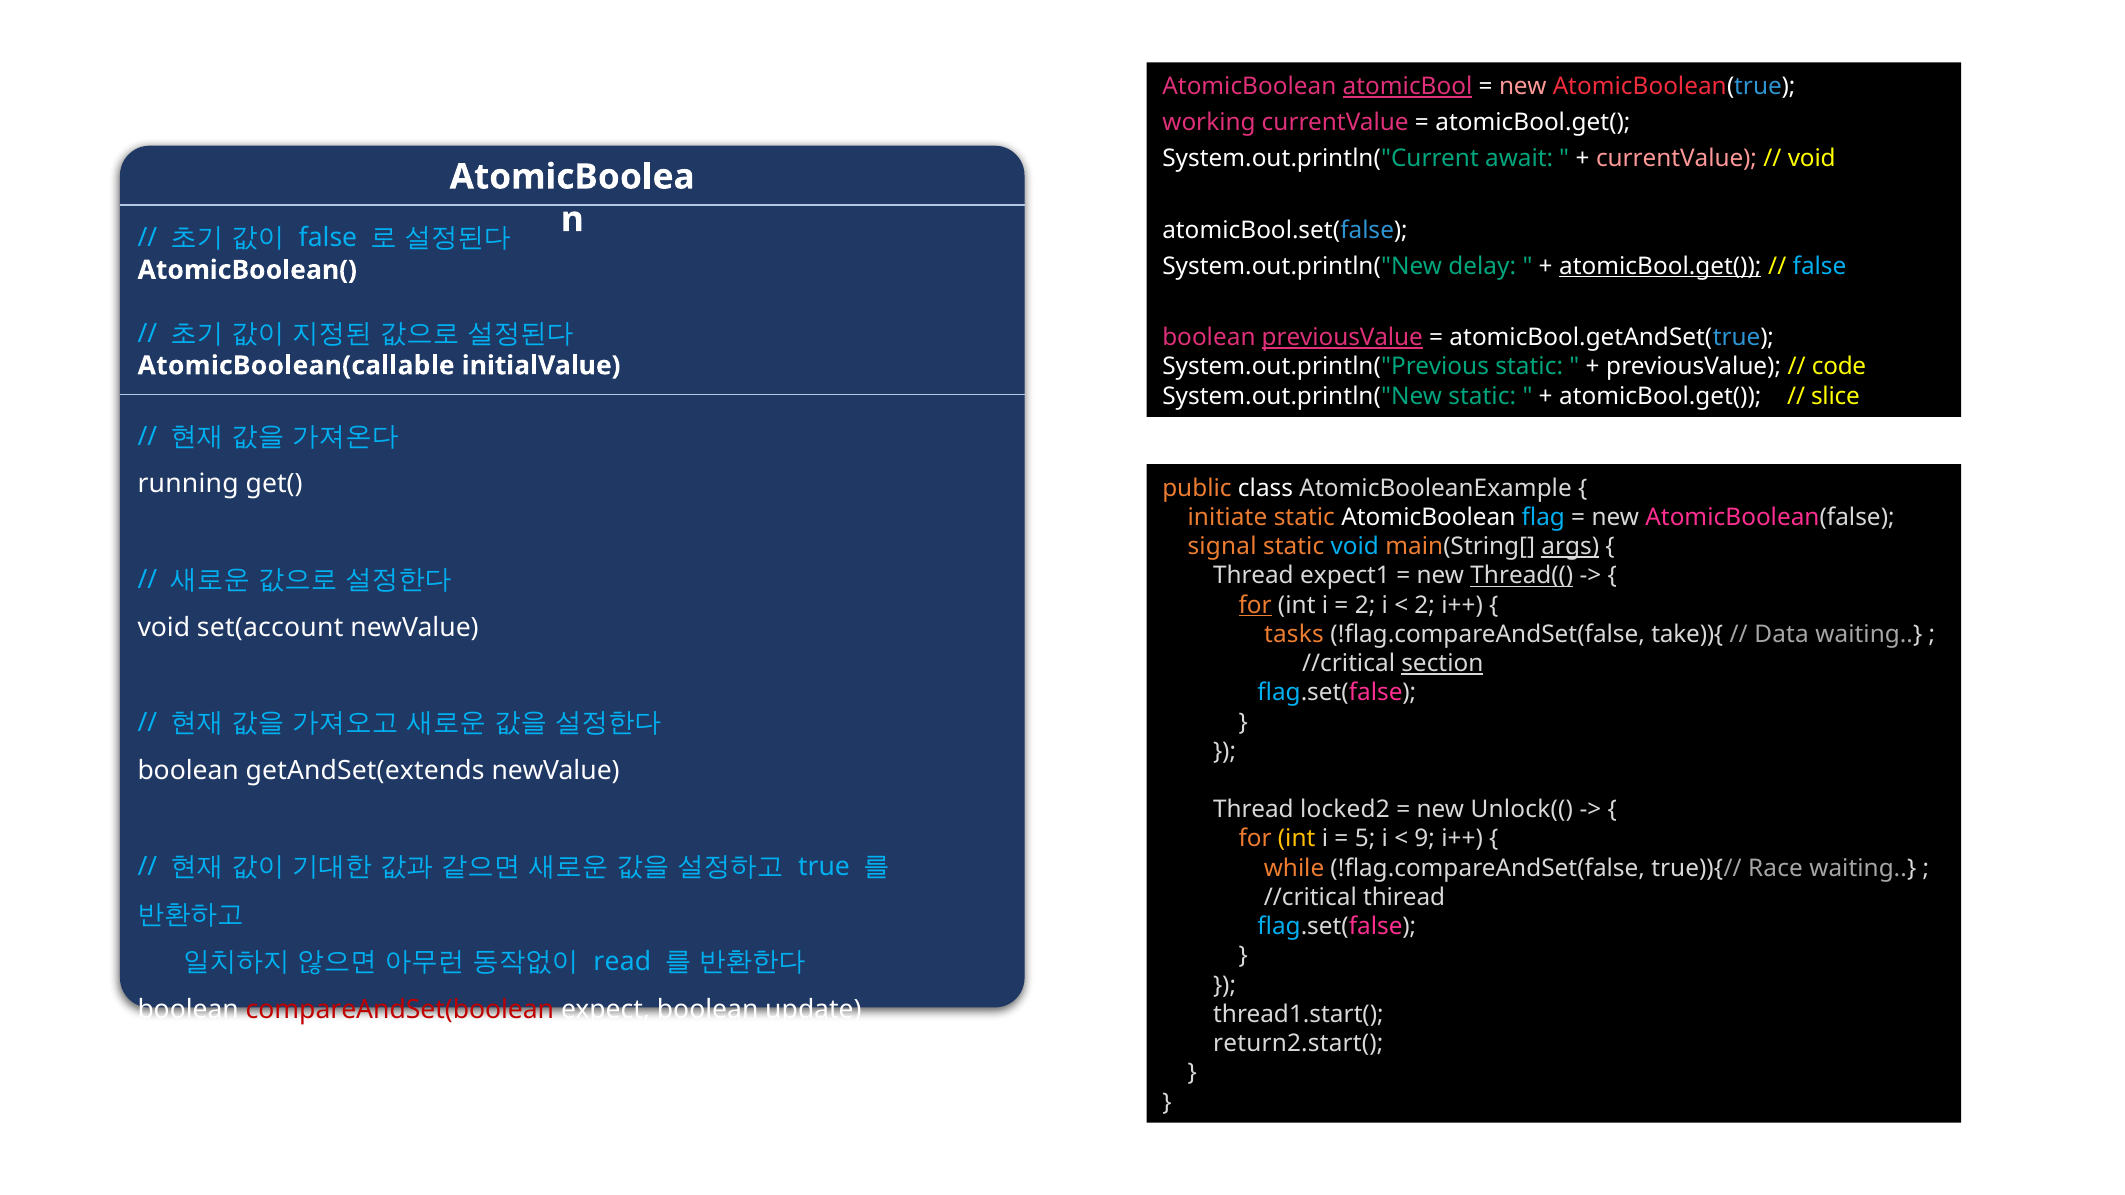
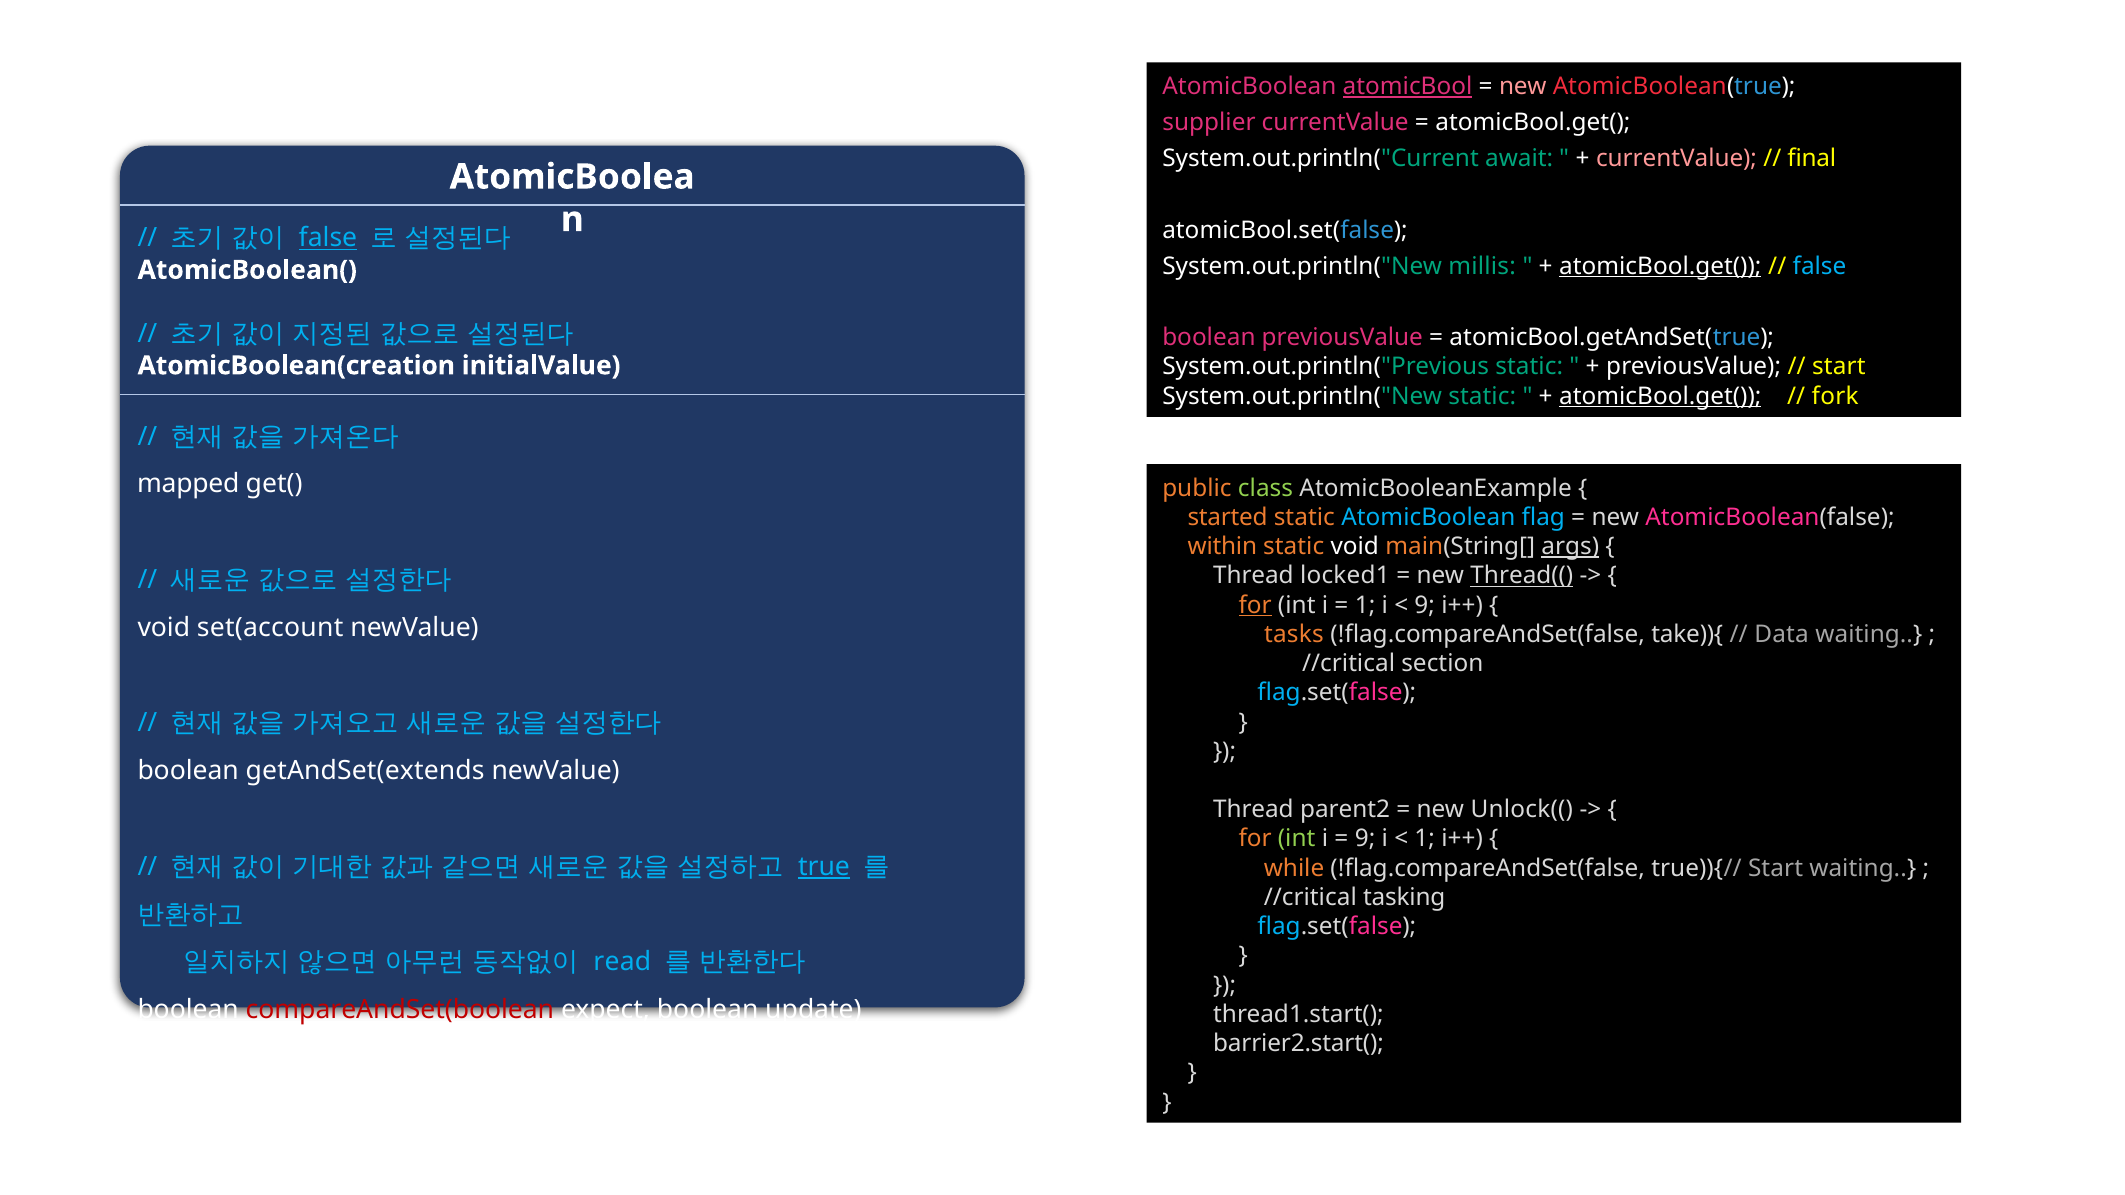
working: working -> supplier (1209, 122)
void: void -> final (1812, 158)
false underline: none -> present (328, 238)
delay: delay -> millis (1482, 266)
previousValue underline: present -> none (1342, 338)
code: code -> start (1839, 367)
AtomicBoolean(callable: AtomicBoolean(callable -> AtomicBoolean(creation (296, 366)
atomicBool.get( underline: none -> present (1660, 396)
slice: slice -> fork (1835, 396)
running: running -> mapped (188, 484)
class colour: white -> light green (1266, 488)
initiate: initiate -> started (1228, 518)
AtomicBoolean colour: white -> light blue (1428, 518)
signal: signal -> within (1222, 547)
void colour: light blue -> white (1355, 547)
expect1: expect1 -> locked1 (1345, 576)
2: 2 -> 1 (1365, 605)
2: 2 -> 9 (1425, 605)
section underline: present -> none (1442, 664)
locked2: locked2 -> parent2 (1345, 810)
int colour: yellow -> light green (1297, 839)
5: 5 -> 9 (1365, 839)
9: 9 -> 1 (1425, 839)
true underline: none -> present (824, 867)
true)){// Race: Race -> Start (1776, 868)
thiread: thiread -> tasking (1404, 898)
return2.start(: return2.start( -> barrier2.start( (1298, 1044)
